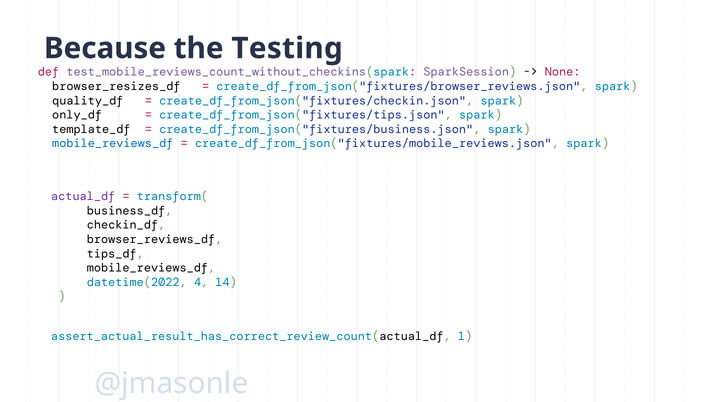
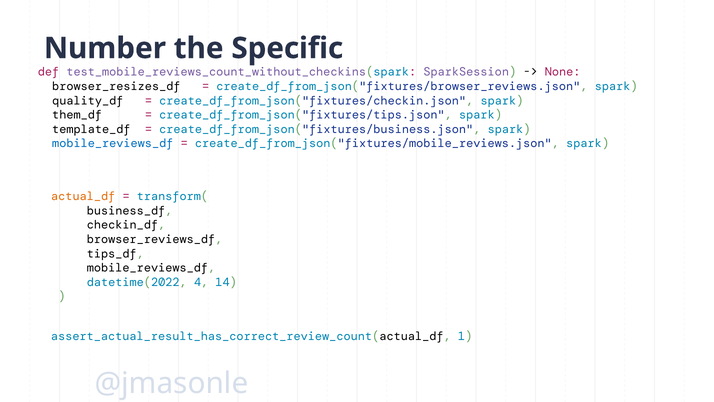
Because: Because -> Number (105, 48)
Testing: Testing -> Specific (287, 48)
only_df: only_df -> them_df (77, 115)
actual_df colour: purple -> orange (83, 196)
